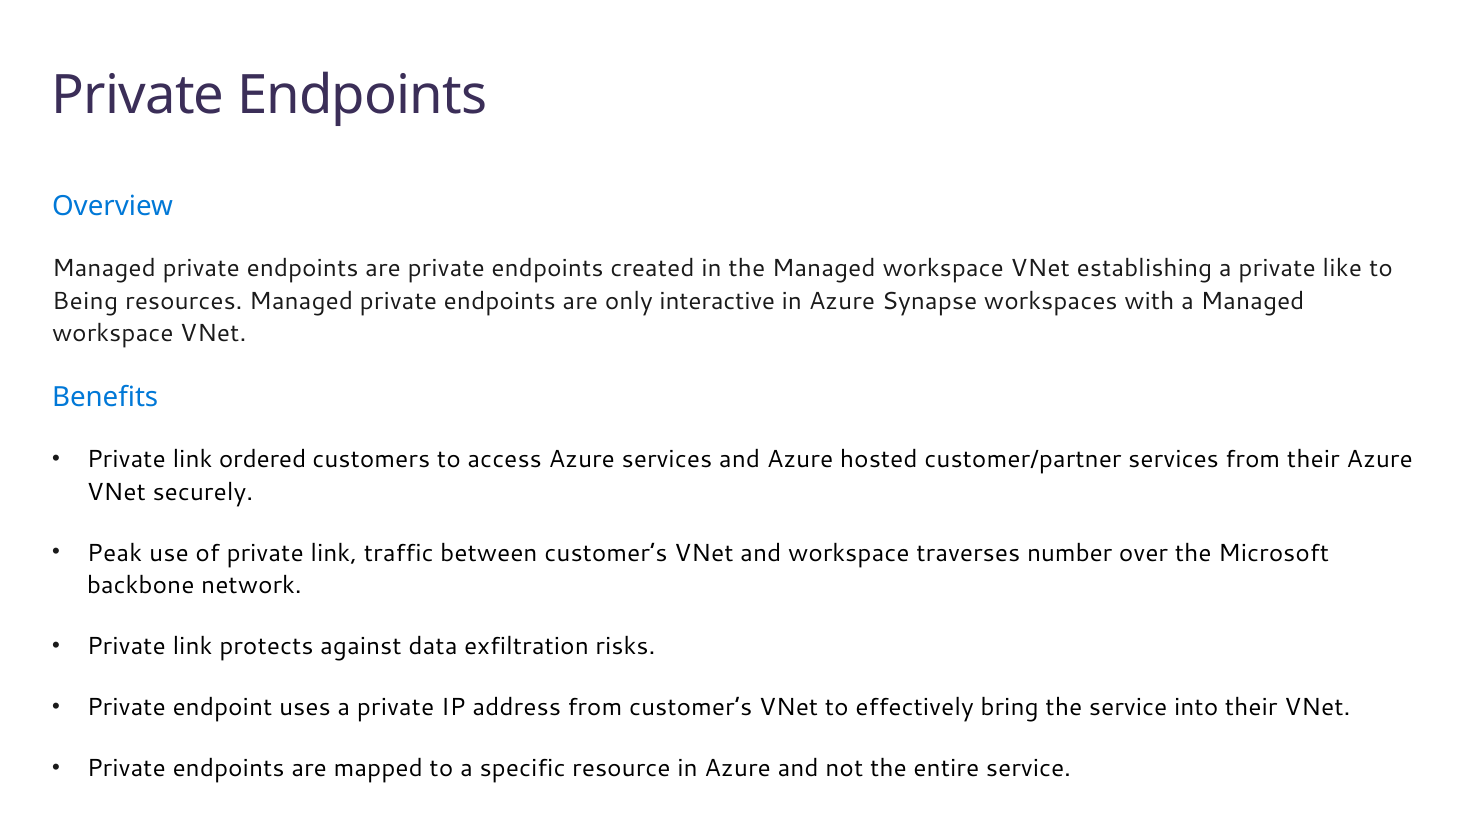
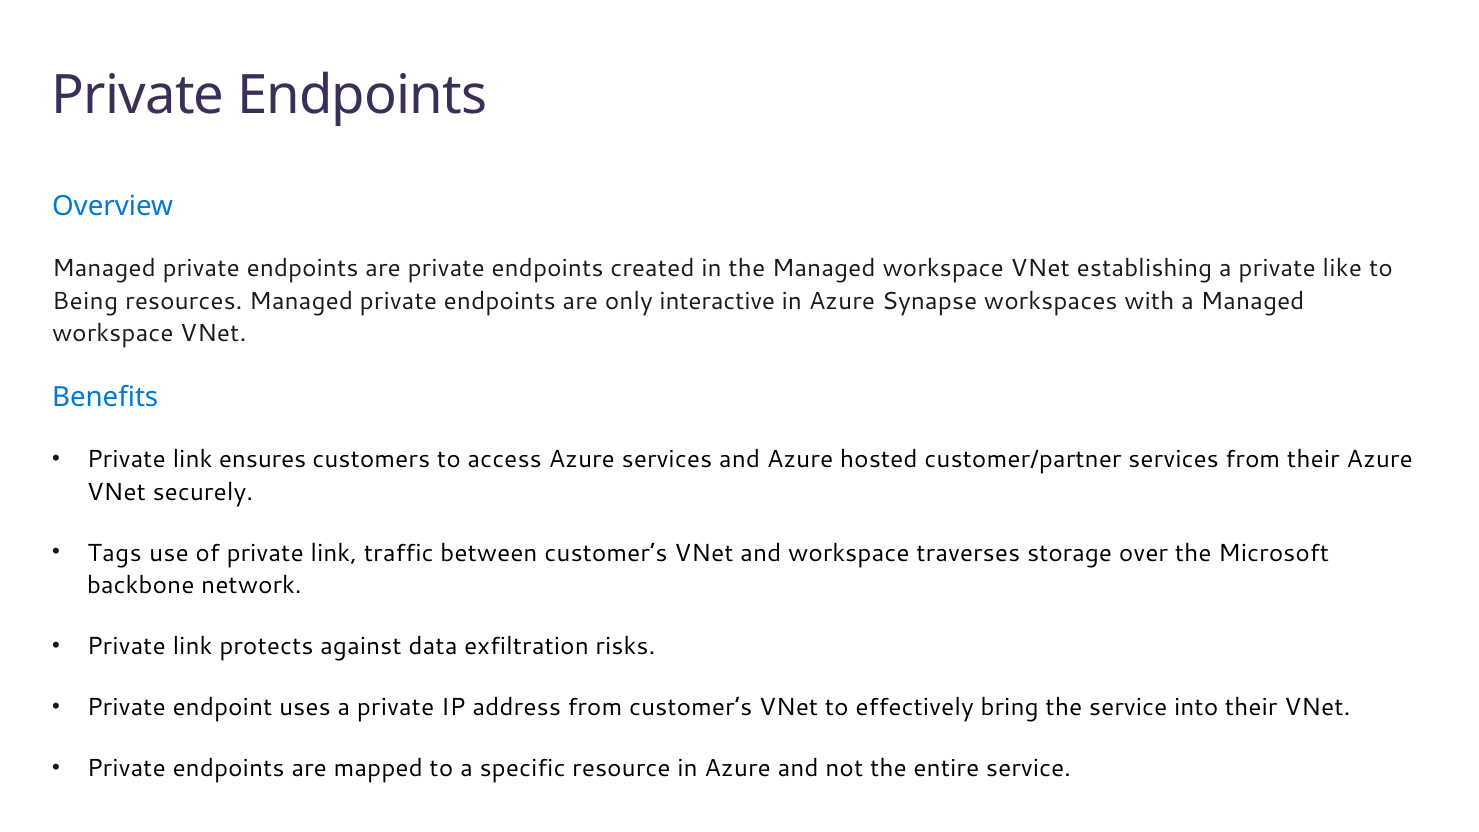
ordered: ordered -> ensures (263, 459)
Peak: Peak -> Tags (114, 553)
number: number -> storage (1070, 553)
